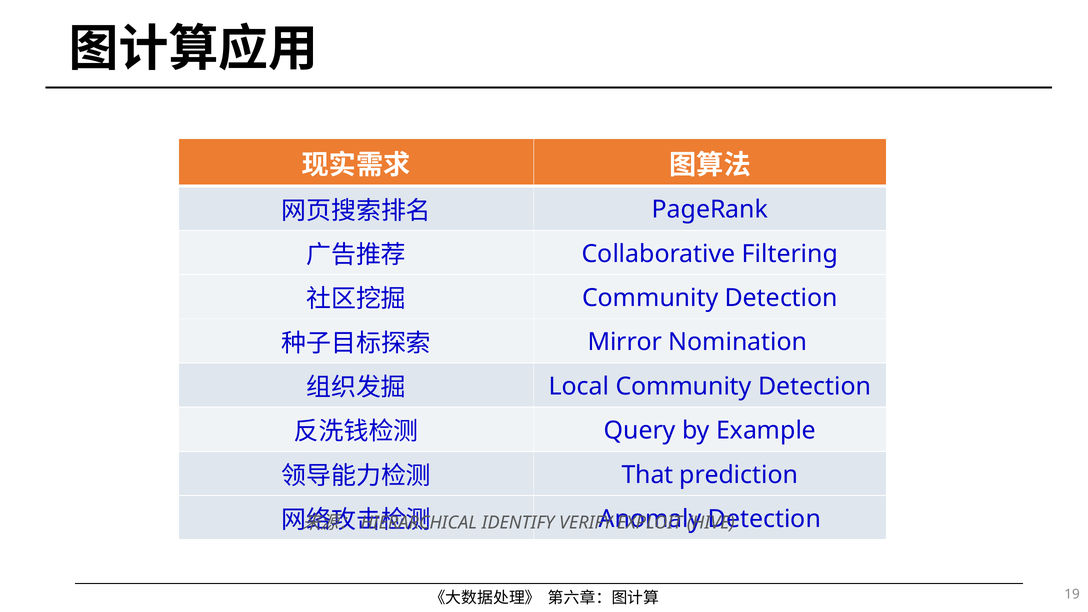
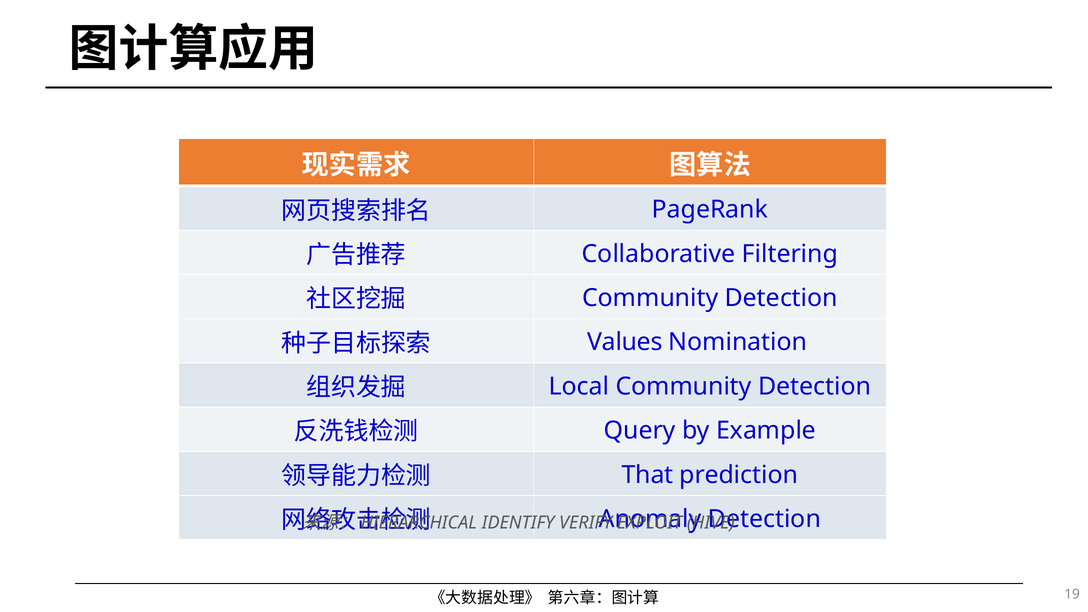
Mirror: Mirror -> Values (625, 342)
